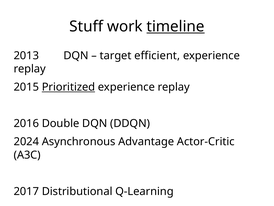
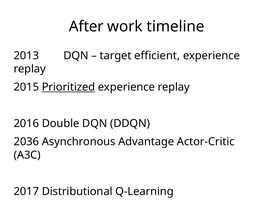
Stuff: Stuff -> After (86, 26)
timeline underline: present -> none (176, 26)
2024: 2024 -> 2036 (26, 141)
